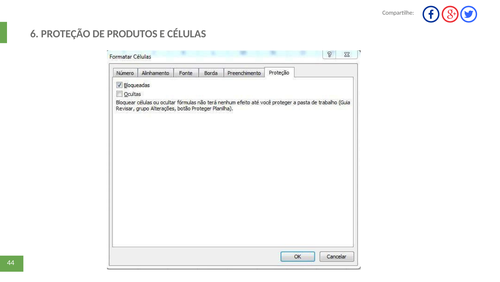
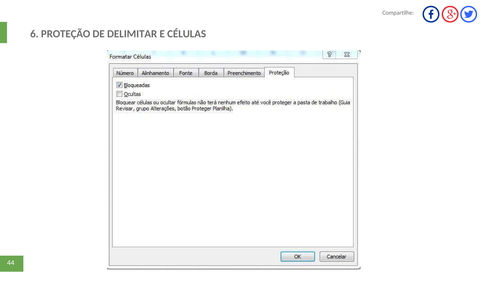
PRODUTOS: PRODUTOS -> DELIMITAR (132, 34)
